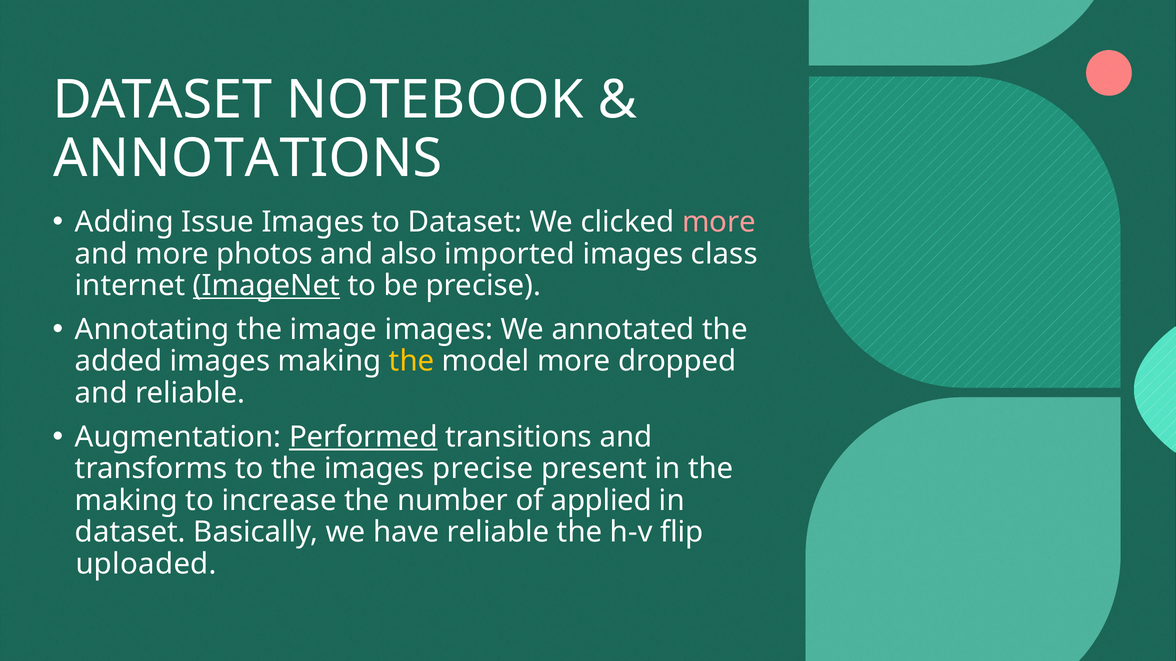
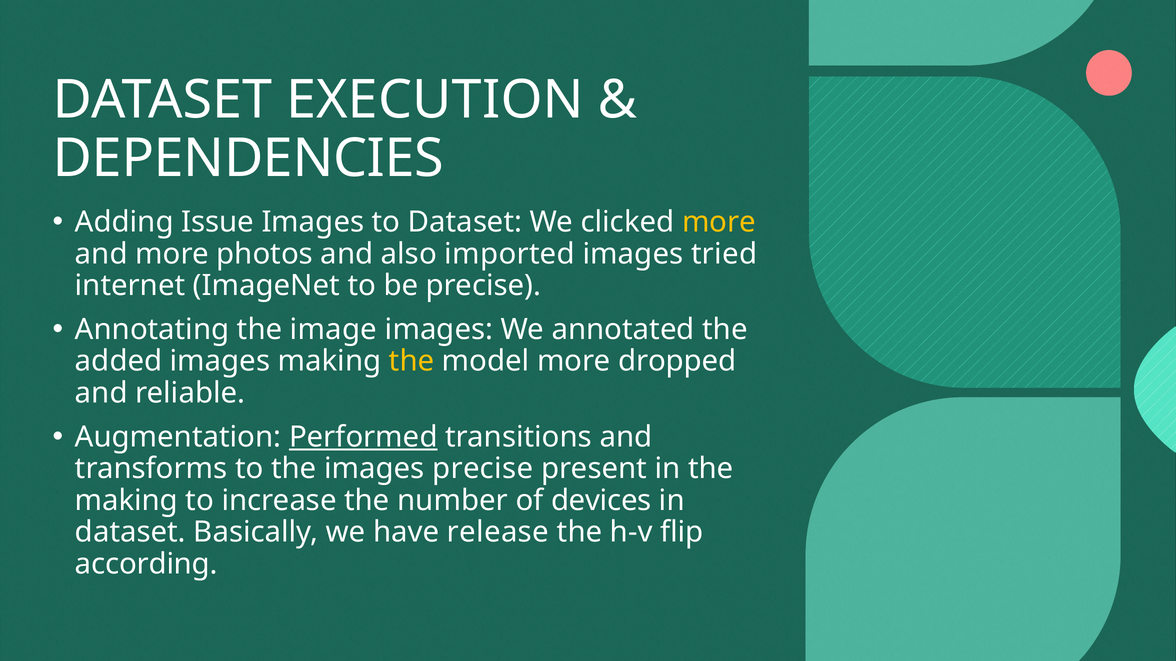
NOTEBOOK: NOTEBOOK -> EXECUTION (435, 100)
ANNOTATIONS: ANNOTATIONS -> DEPENDENCIES (248, 158)
more colour: pink -> yellow (719, 222)
class: class -> tried (724, 254)
ImageNet underline: present -> none (266, 286)
applied: applied -> devices (601, 501)
have reliable: reliable -> release (498, 533)
uploaded: uploaded -> according (146, 564)
